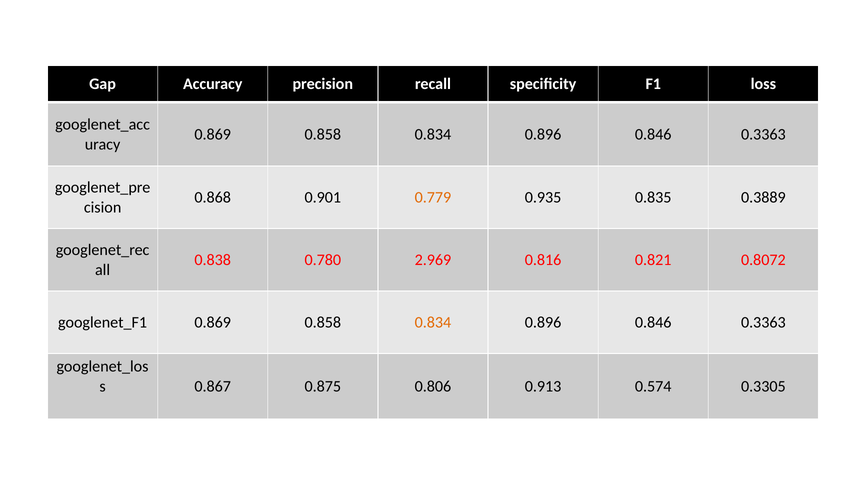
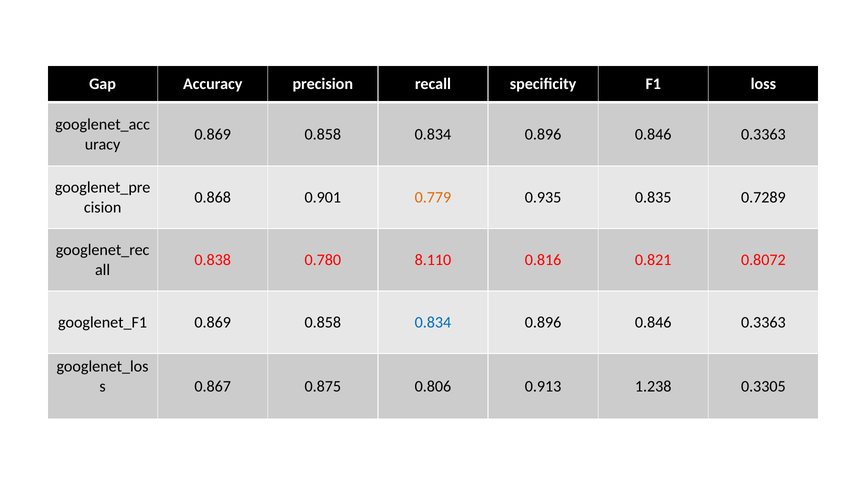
0.3889: 0.3889 -> 0.7289 (763, 198)
2.969: 2.969 -> 8.110 (433, 260)
0.834 colour: orange -> blue (433, 323)
0.574: 0.574 -> 1.238 (653, 386)
